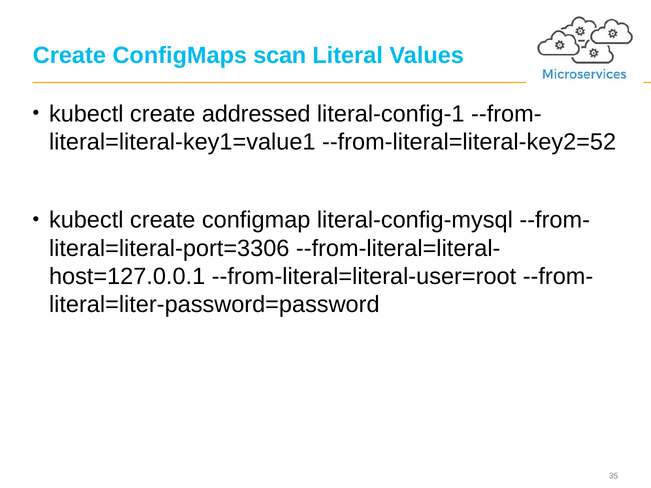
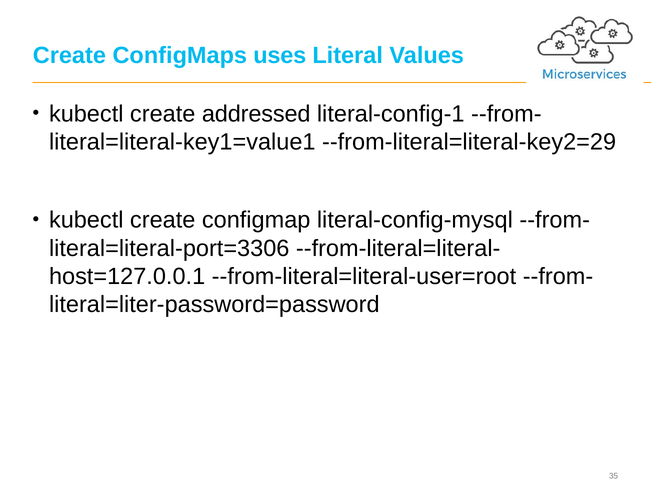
scan: scan -> uses (280, 56)
--from-literal=literal-key2=52: --from-literal=literal-key2=52 -> --from-literal=literal-key2=29 (469, 142)
